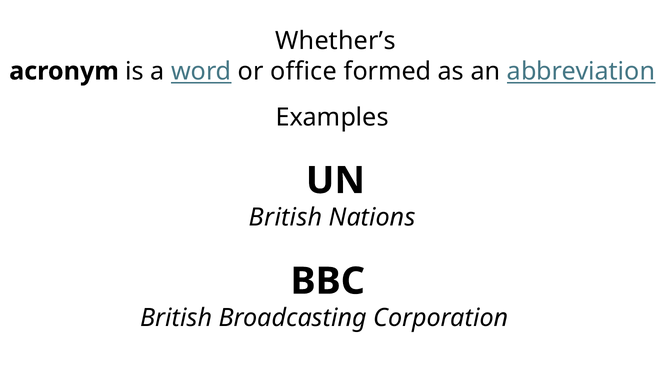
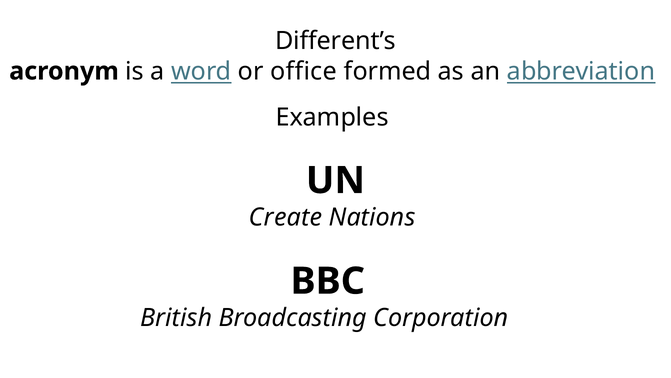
Whether’s: Whether’s -> Different’s (336, 41)
British: British -> Create (286, 217)
